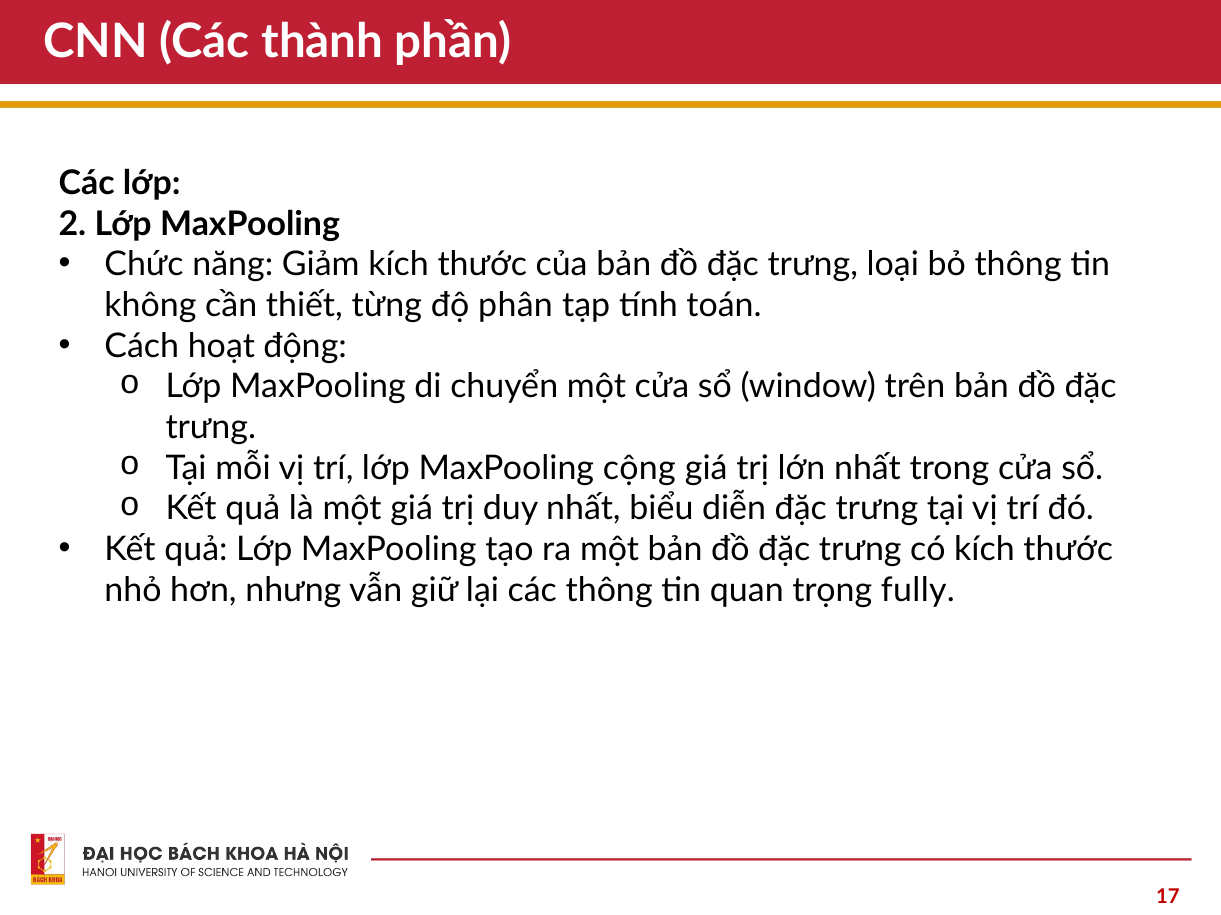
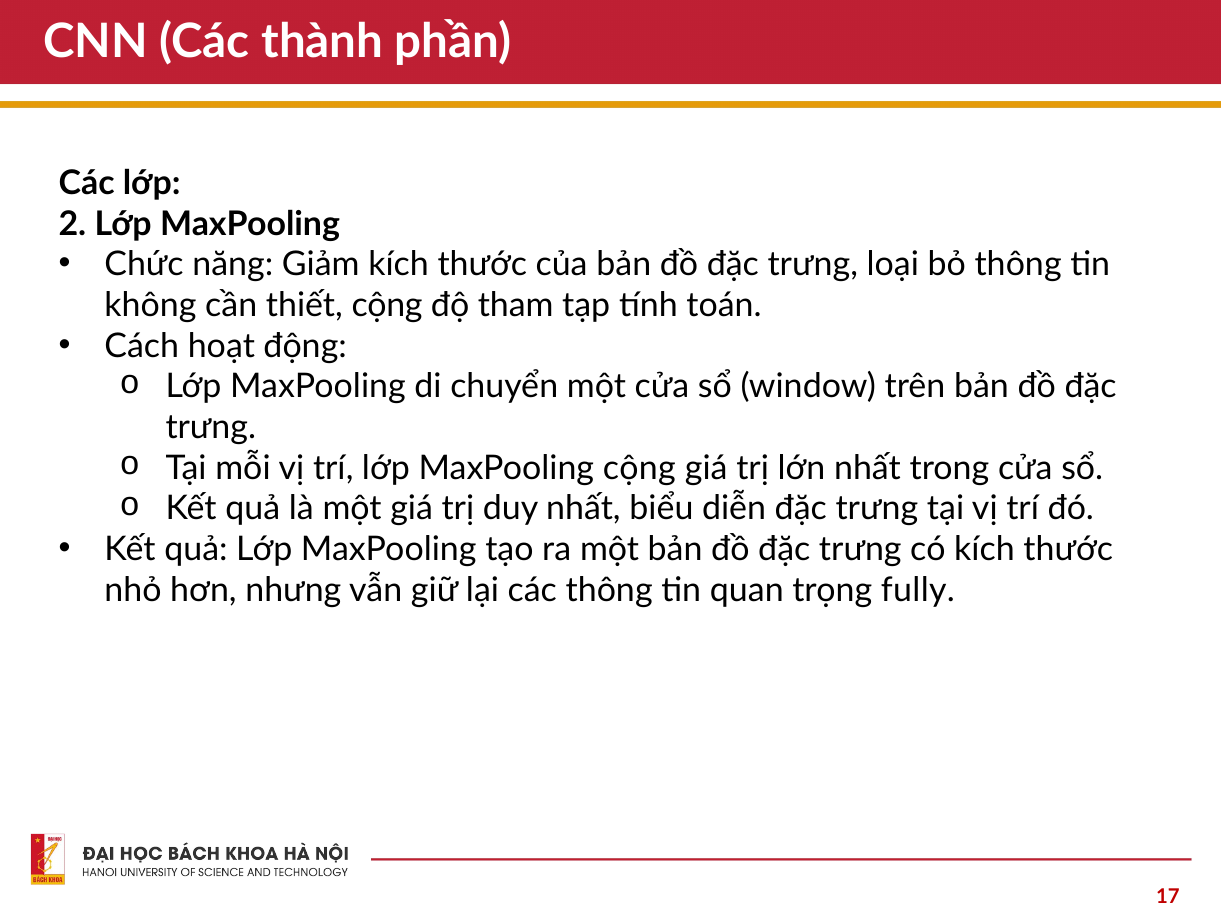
thiết từng: từng -> cộng (387, 305)
phân: phân -> tham (516, 305)
